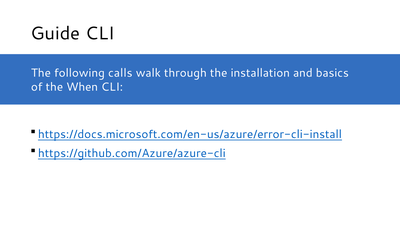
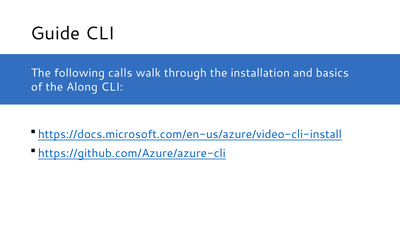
When: When -> Along (82, 87)
https://docs.microsoft.com/en-us/azure/error-cli-install: https://docs.microsoft.com/en-us/azure/error-cli-install -> https://docs.microsoft.com/en-us/azure/video-cli-install (190, 134)
